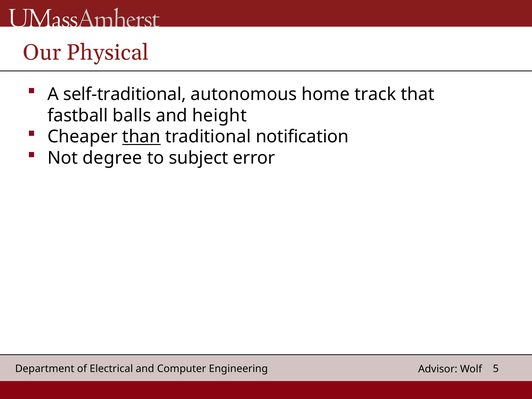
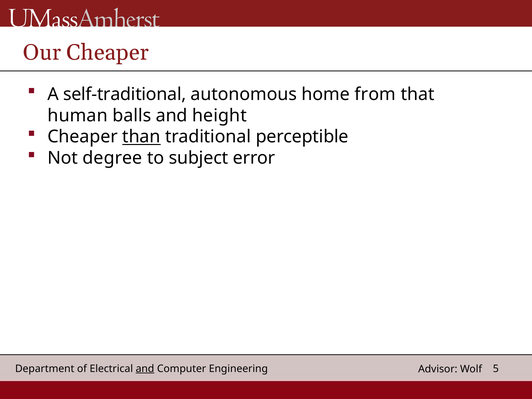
Our Physical: Physical -> Cheaper (108, 53)
track: track -> from (375, 94)
fastball: fastball -> human (78, 116)
notification: notification -> perceptible (302, 137)
and underline: none -> present (145, 369)
